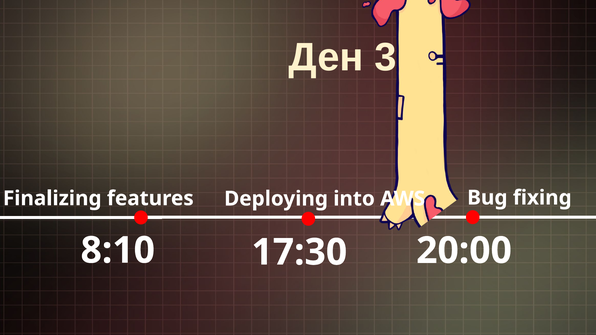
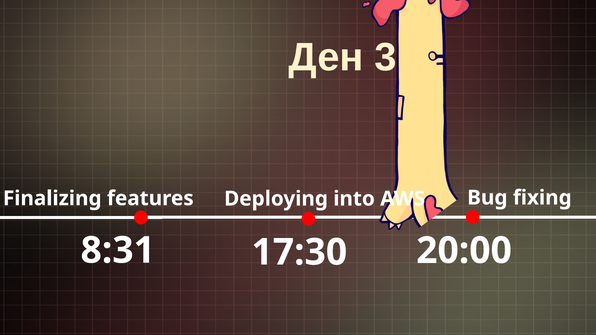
8:10: 8:10 -> 8:31 (118, 251)
